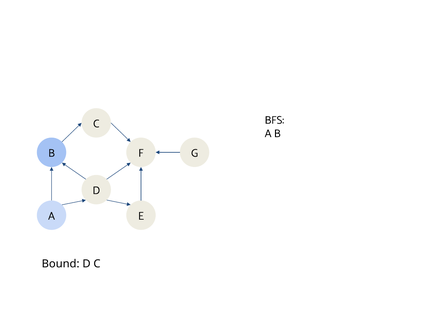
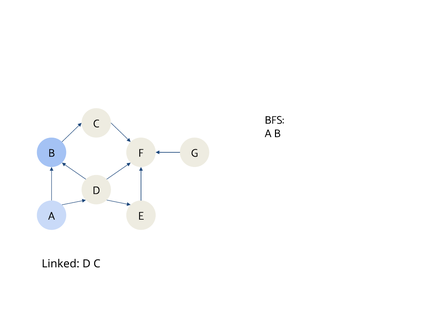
Bound: Bound -> Linked (61, 264)
